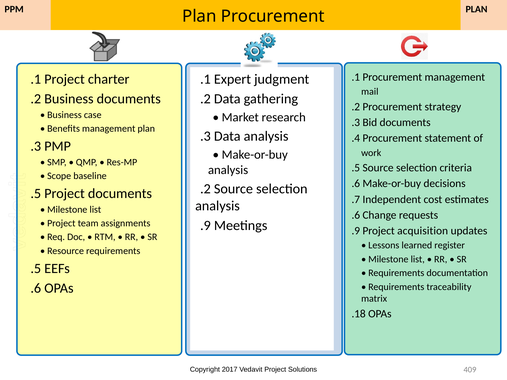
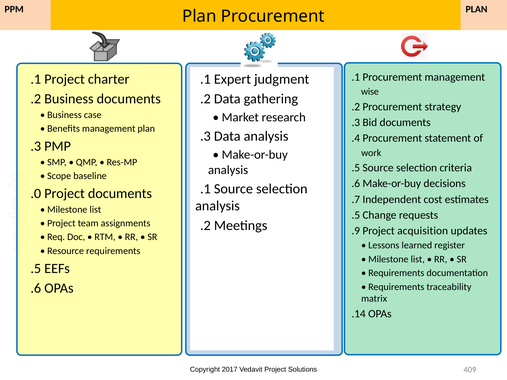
mail: mail -> wise (370, 92)
.2: .2 -> .1 (205, 189)
.5: .5 -> .0 (36, 194)
.6: .6 -> .5 (356, 215)
.9: .9 -> .2 (205, 226)
.18: .18 -> .14 (359, 314)
